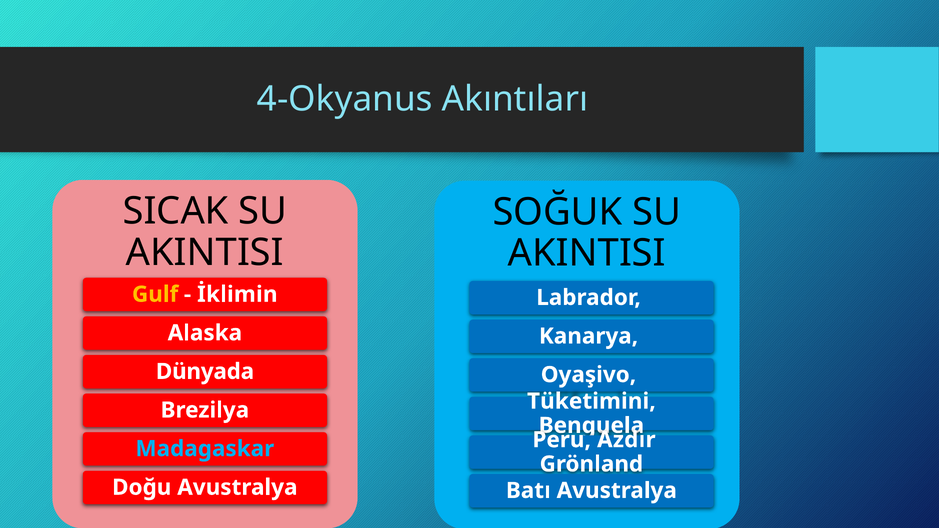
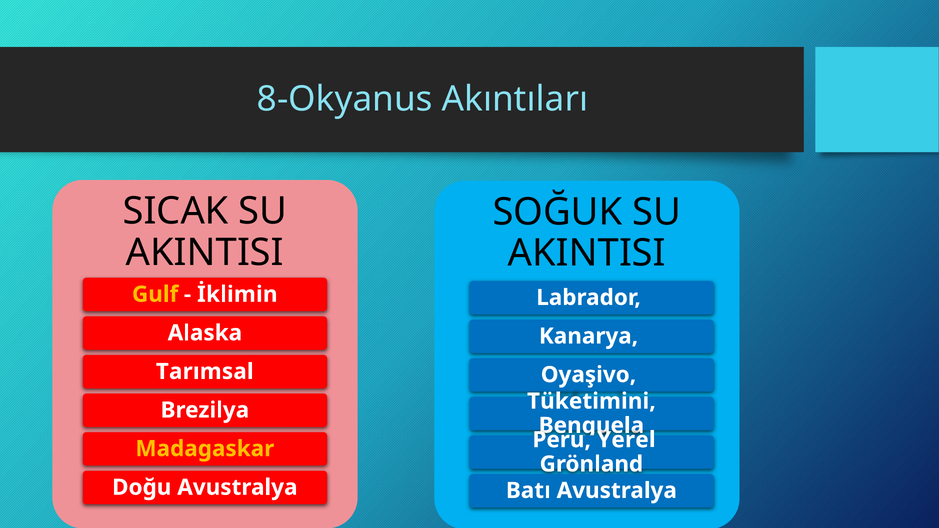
4-Okyanus: 4-Okyanus -> 8-Okyanus (345, 99)
Dünyada: Dünyada -> Tarımsal (205, 372)
Azdır: Azdır -> Yerel (626, 440)
Madagaskar colour: light blue -> yellow (205, 449)
